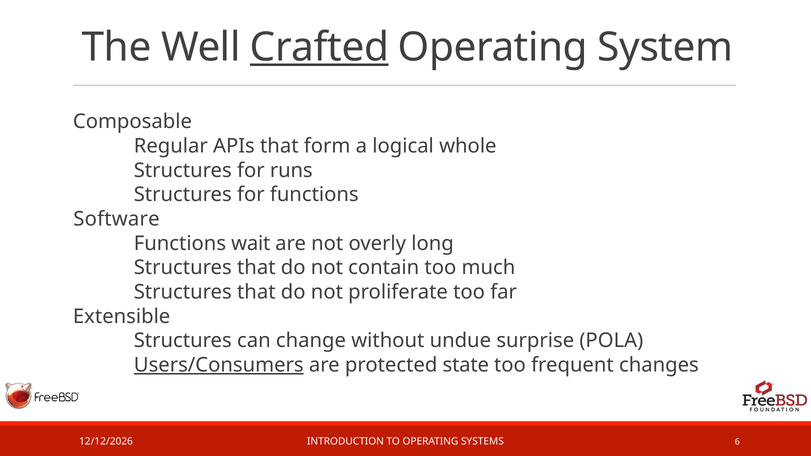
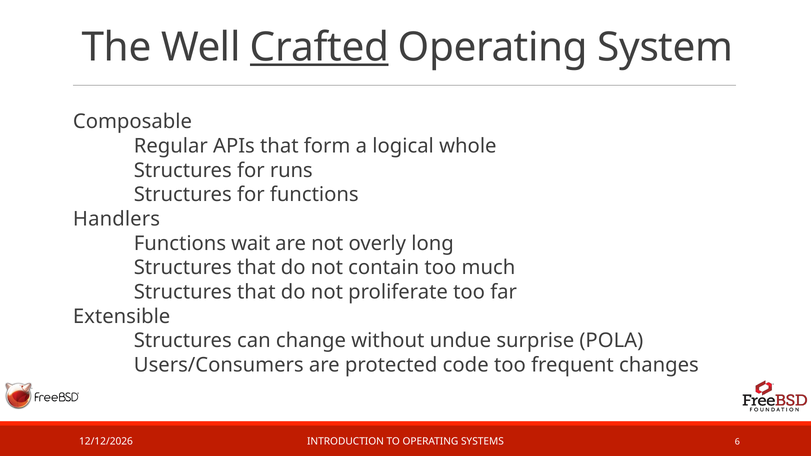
Software: Software -> Handlers (117, 219)
Users/Consumers underline: present -> none (219, 365)
state: state -> code (466, 365)
